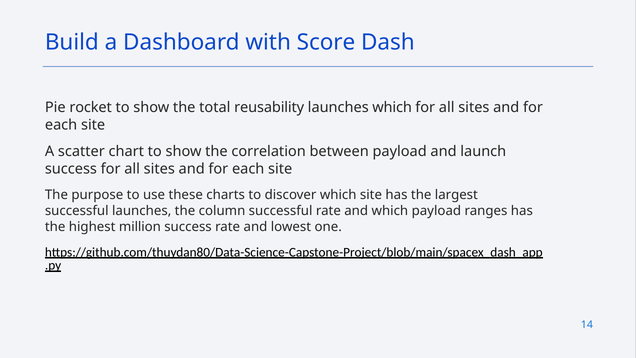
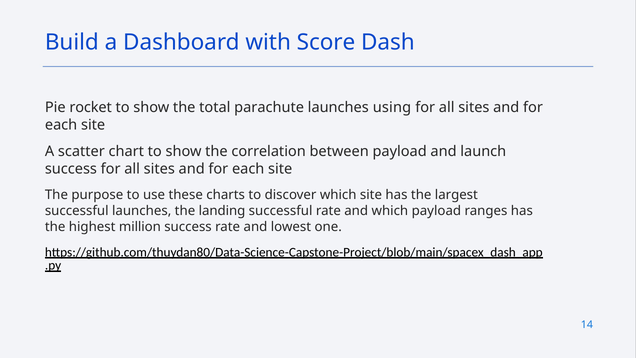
reusability: reusability -> parachute (269, 107)
launches which: which -> using (392, 107)
column: column -> landing (222, 211)
